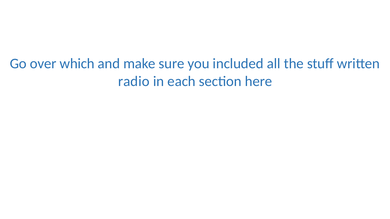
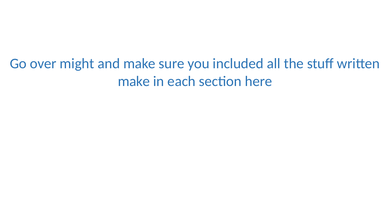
which: which -> might (77, 64)
radio: radio -> make (134, 81)
